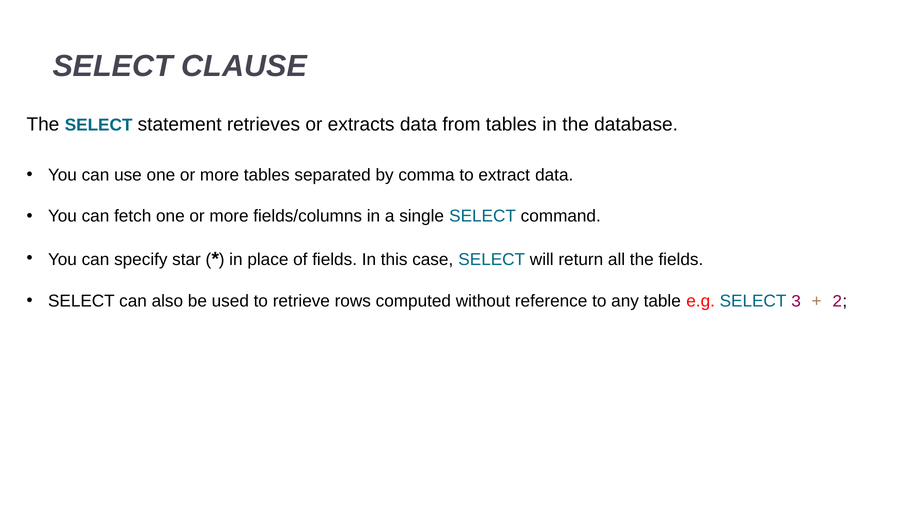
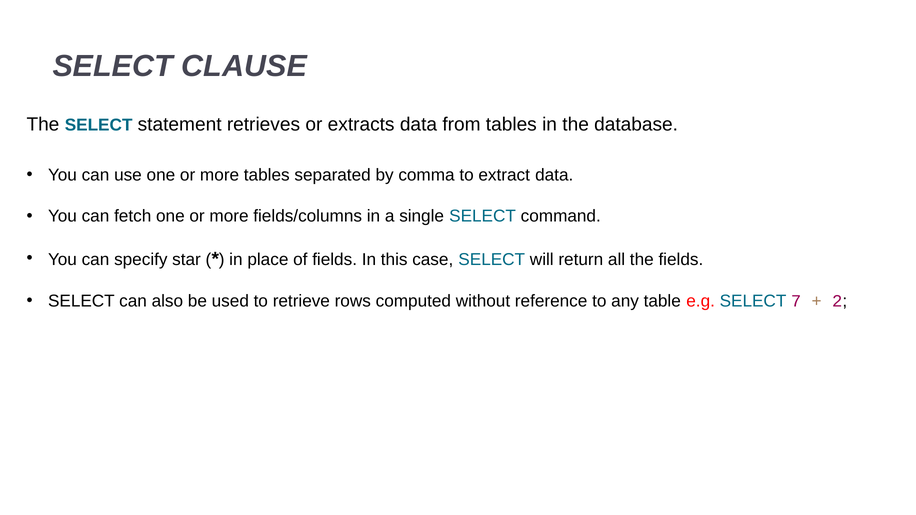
3: 3 -> 7 (796, 301)
